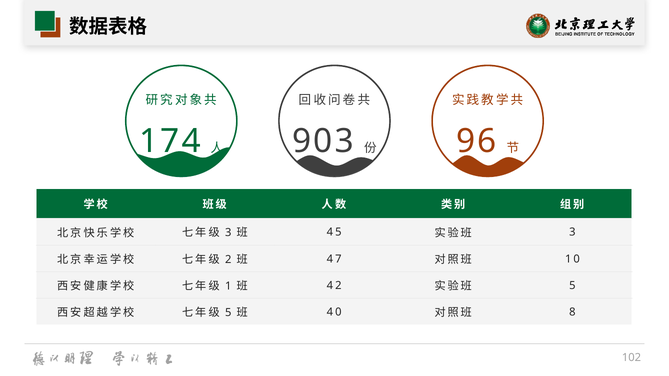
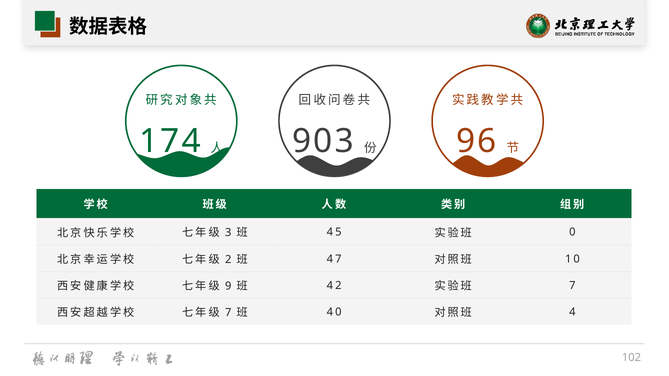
3: 3 -> 0 (572, 232)
1: 1 -> 9 (228, 286)
5: 5 -> 7 (572, 286)
5: 5 -> 7 (228, 313)
8: 8 -> 4 (572, 312)
